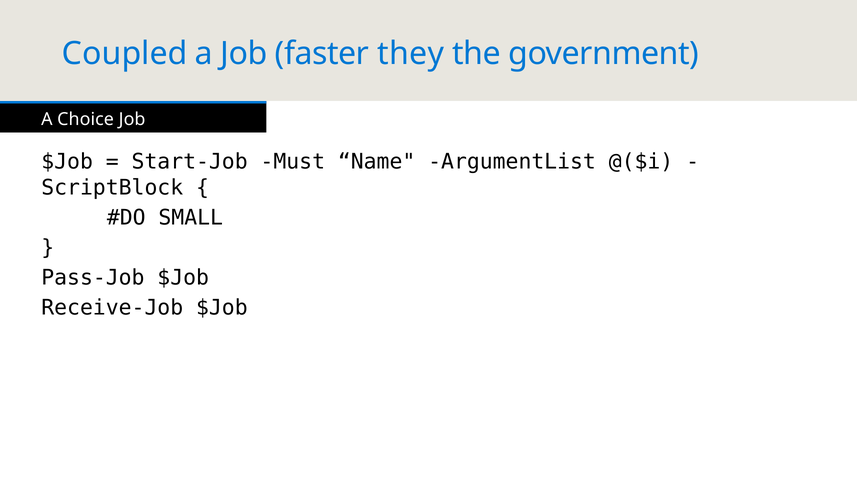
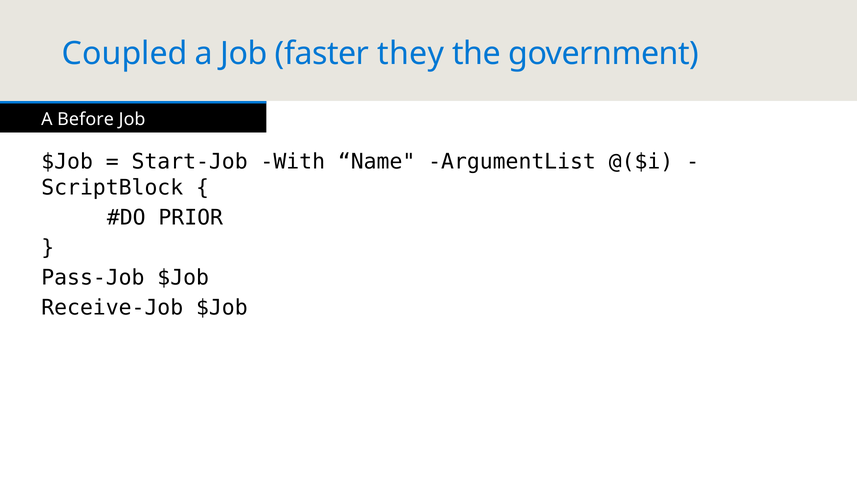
Choice: Choice -> Before (86, 119)
Must: Must -> With (293, 162)
SMALL: SMALL -> PRIOR (191, 218)
